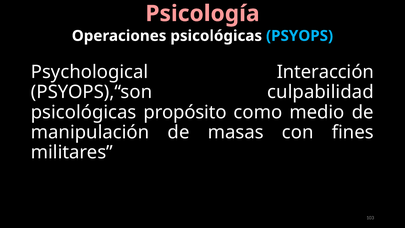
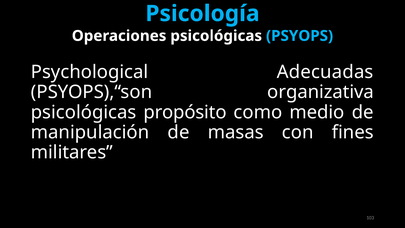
Psicología colour: pink -> light blue (202, 14)
Interacción: Interacción -> Adecuadas (325, 72)
culpabilidad: culpabilidad -> organizativa (321, 92)
